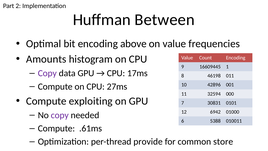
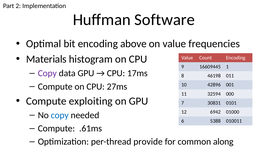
Between: Between -> Software (165, 20)
Amounts: Amounts -> Materials (46, 59)
copy colour: purple -> blue (60, 115)
store: store -> along (223, 141)
